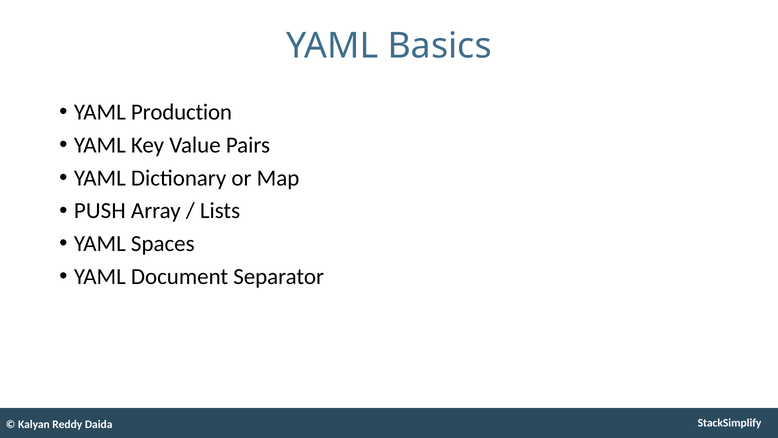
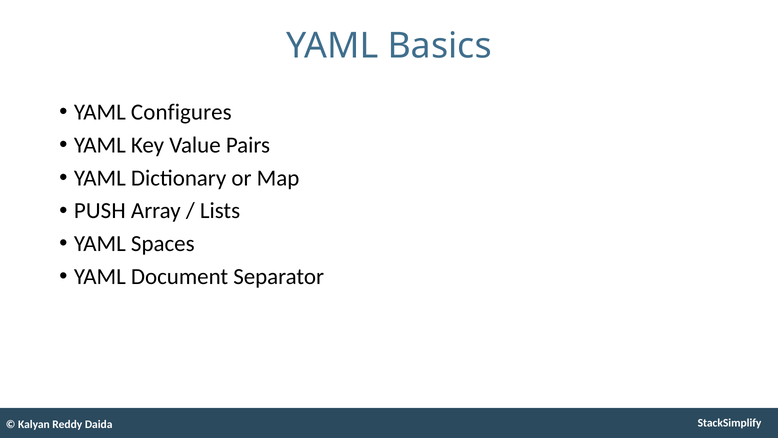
Production: Production -> Configures (181, 112)
